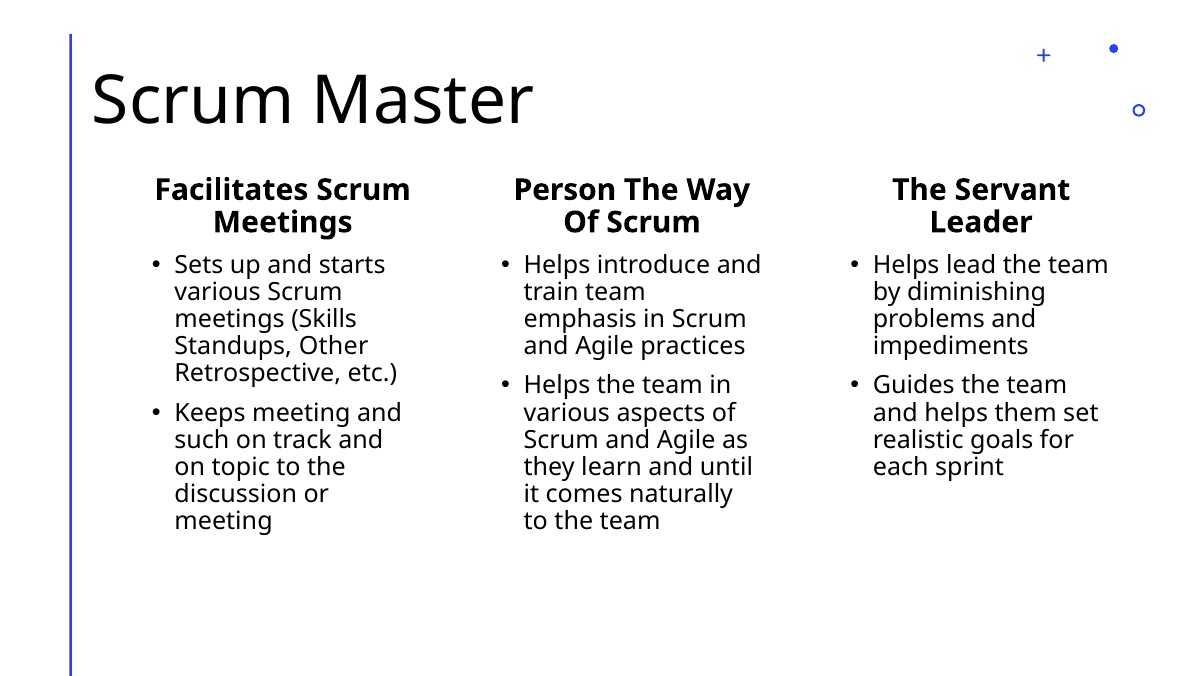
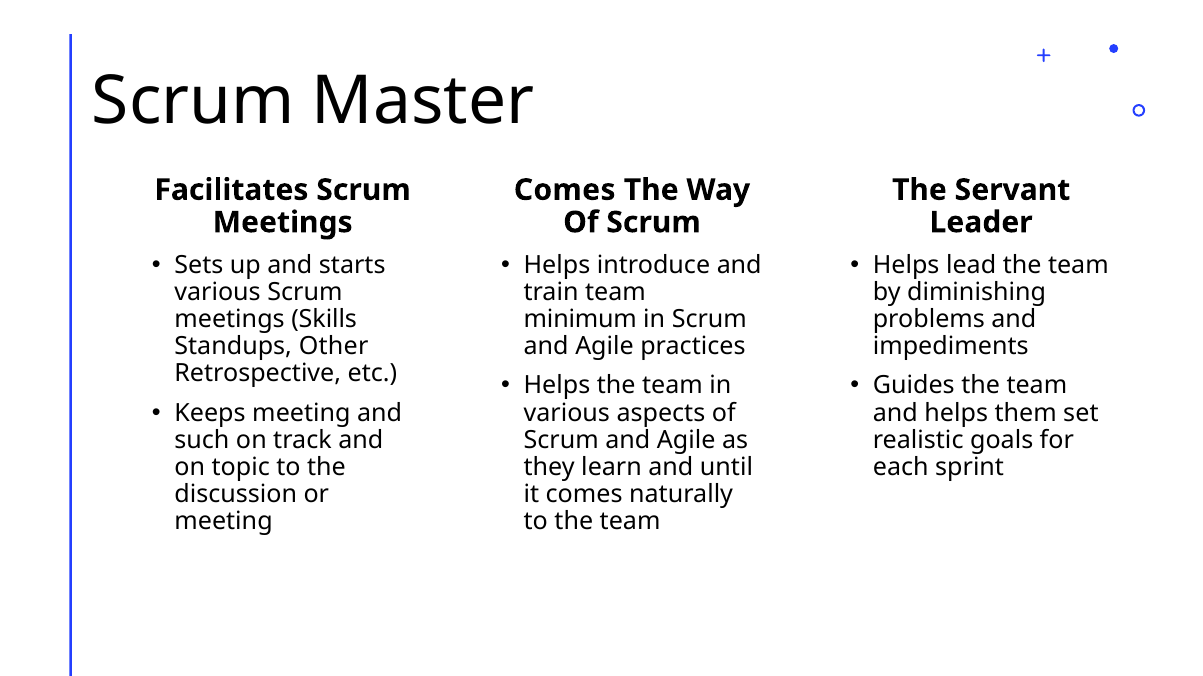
Person: Person -> Comes (565, 190)
emphasis: emphasis -> minimum (580, 319)
